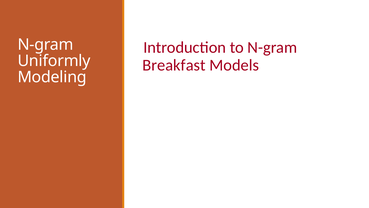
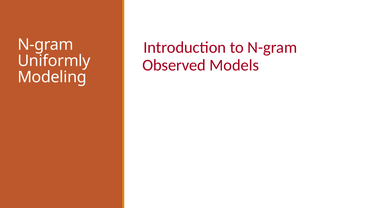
Breakfast: Breakfast -> Observed (174, 65)
